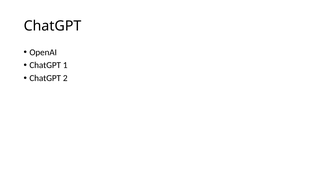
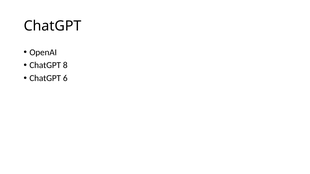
1: 1 -> 8 (65, 65)
2: 2 -> 6 (65, 78)
